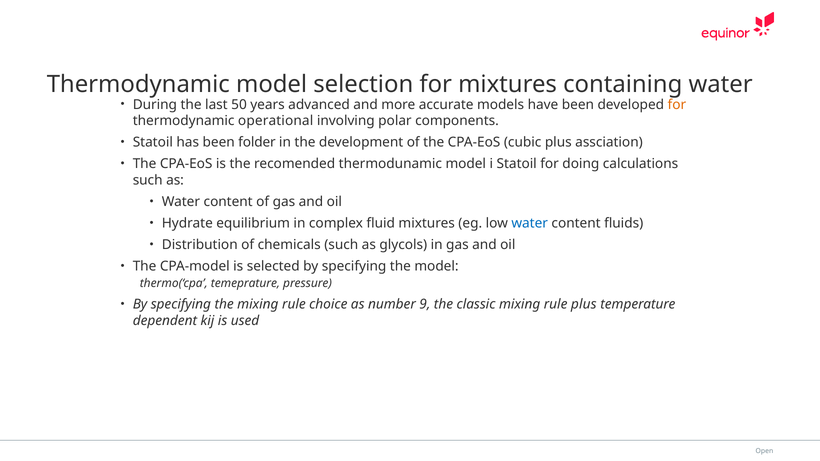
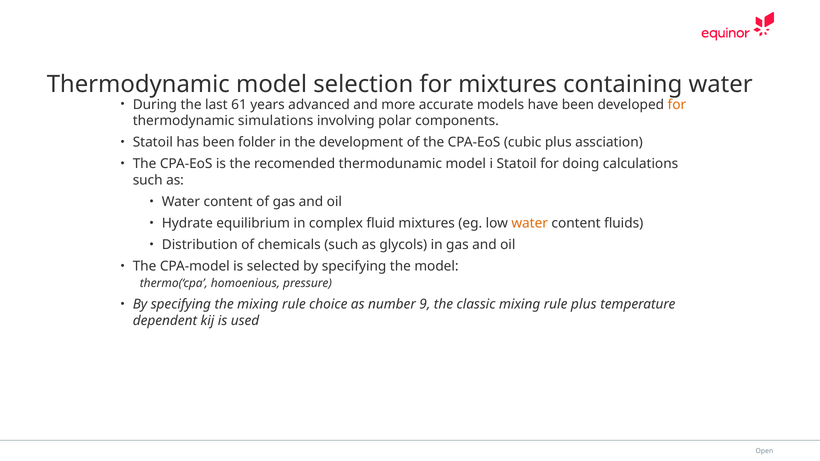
50: 50 -> 61 (239, 105)
operational: operational -> simulations (276, 121)
water colour: blue -> orange (530, 223)
temeprature: temeprature -> homoenious (245, 283)
